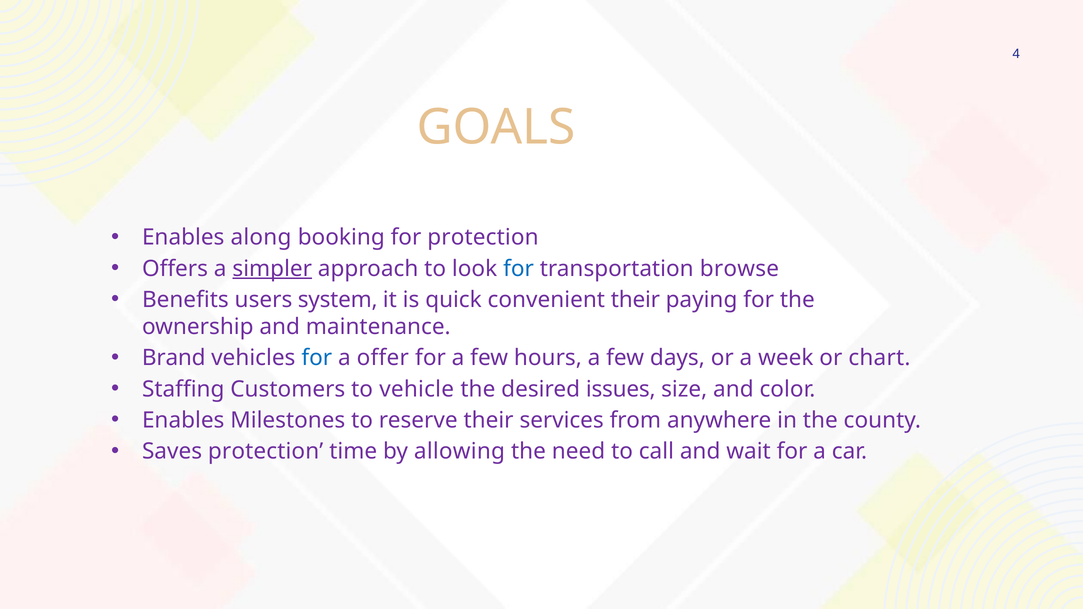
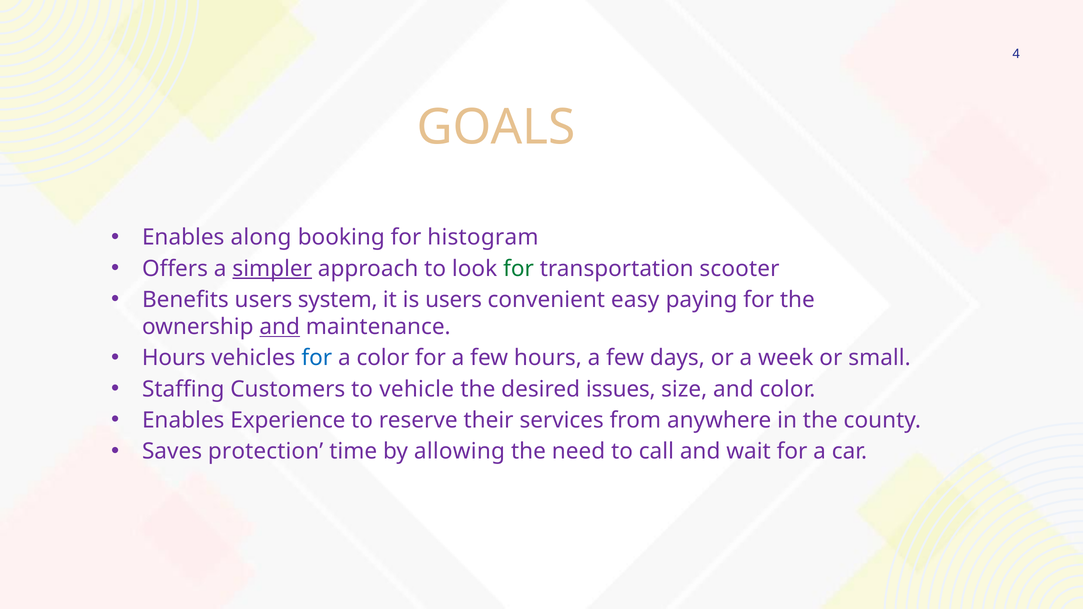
for protection: protection -> histogram (483, 238)
for colour: blue -> green (519, 269)
browse: browse -> scooter (739, 269)
is quick: quick -> users (454, 300)
convenient their: their -> easy (635, 300)
and underline: none -> present (280, 327)
Brand: Brand -> Hours (174, 358)
a offer: offer -> color (383, 358)
chart: chart -> small (880, 358)
Milestones: Milestones -> Experience (288, 420)
